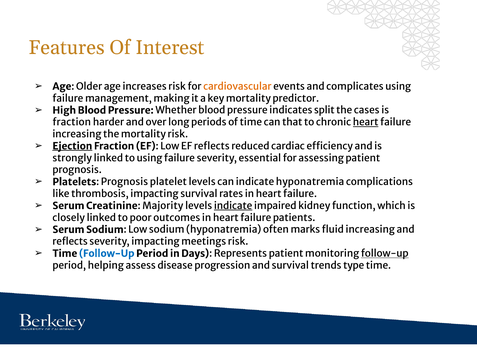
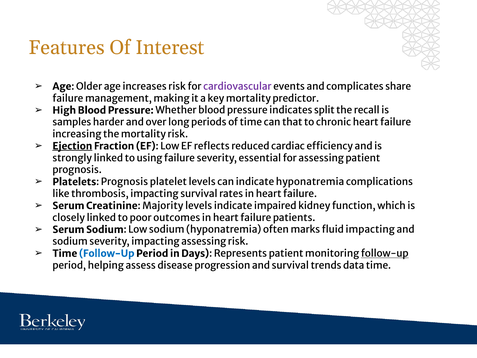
cardiovascular colour: orange -> purple (237, 86)
complicates using: using -> share (398, 86)
cases: cases -> recall (367, 110)
fraction: fraction -> samples (72, 122)
heart underline: present -> none (366, 122)
indicate underline: present -> none (233, 206)
fluid increasing: increasing -> impacting (370, 230)
reflects: reflects -> sodium (70, 241)
impacting meetings: meetings -> assessing (204, 241)
type: type -> data (354, 265)
